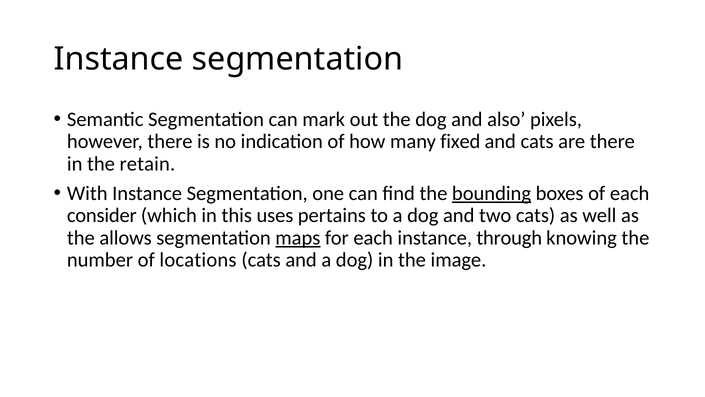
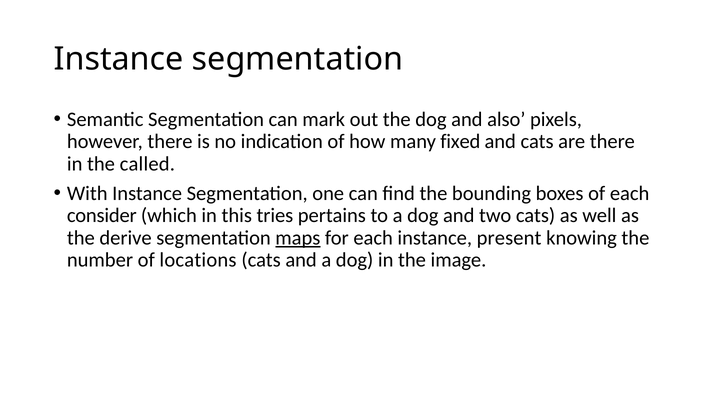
retain: retain -> called (147, 164)
bounding underline: present -> none (492, 193)
uses: uses -> tries (275, 215)
allows: allows -> derive (126, 238)
through: through -> present (509, 238)
